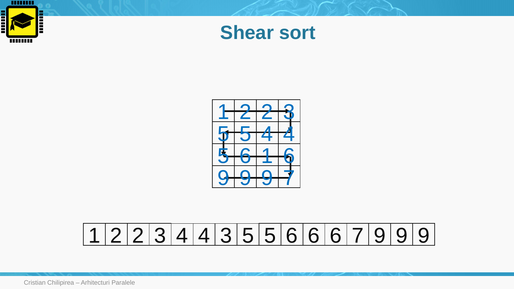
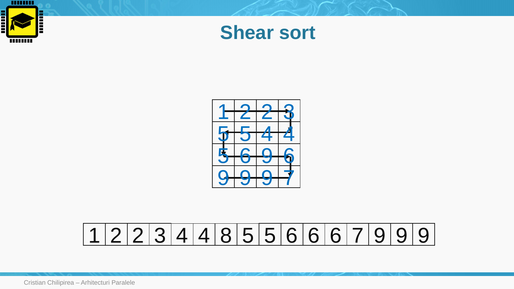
5 6 1: 1 -> 9 (267, 156)
4 3: 3 -> 8 (226, 236)
